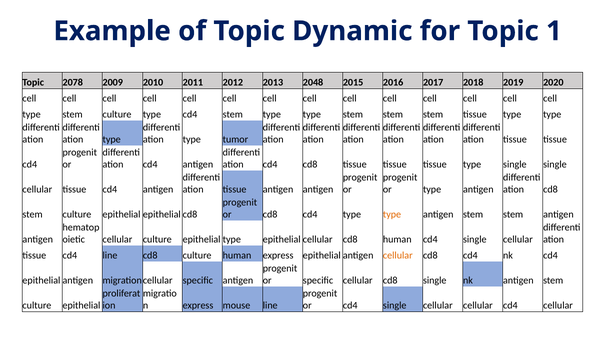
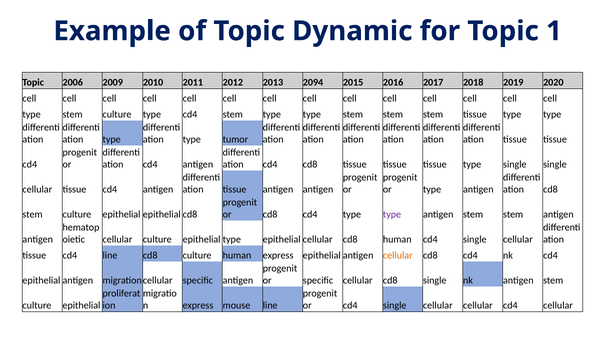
2078: 2078 -> 2006 (73, 82)
2048: 2048 -> 2094 (313, 82)
type colour: orange -> purple (392, 215)
